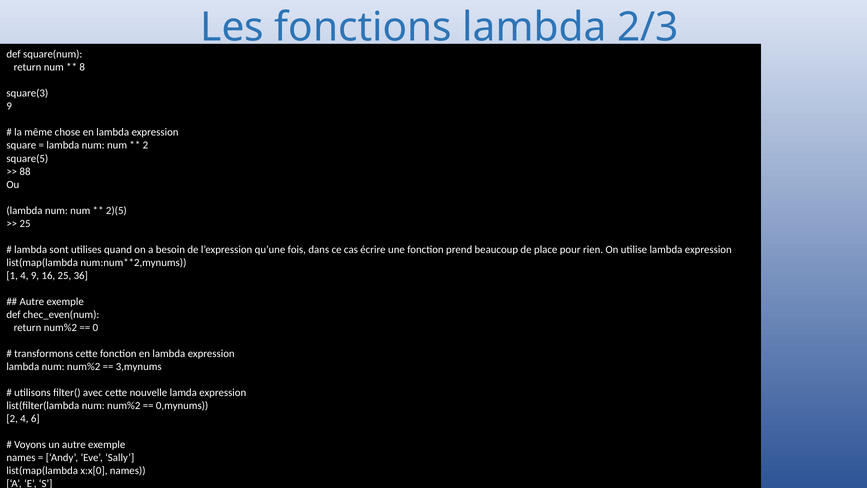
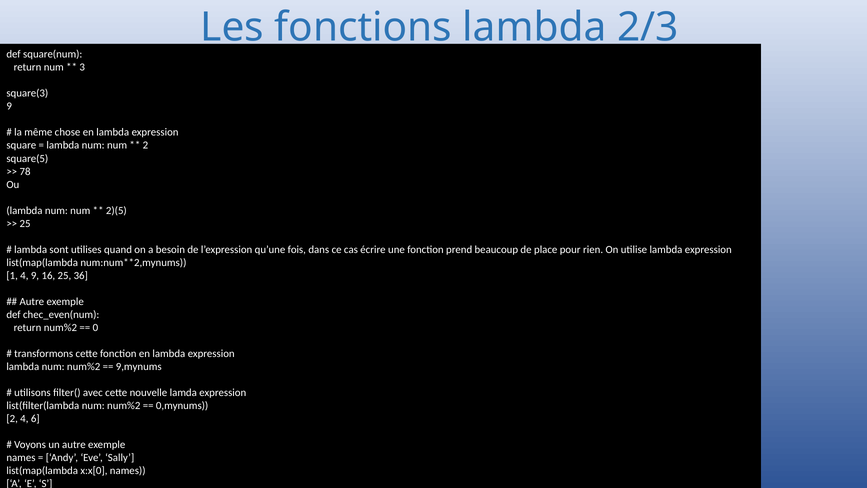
8: 8 -> 3 (82, 67)
88: 88 -> 78 (25, 171)
3,mynums: 3,mynums -> 9,mynums (139, 366)
